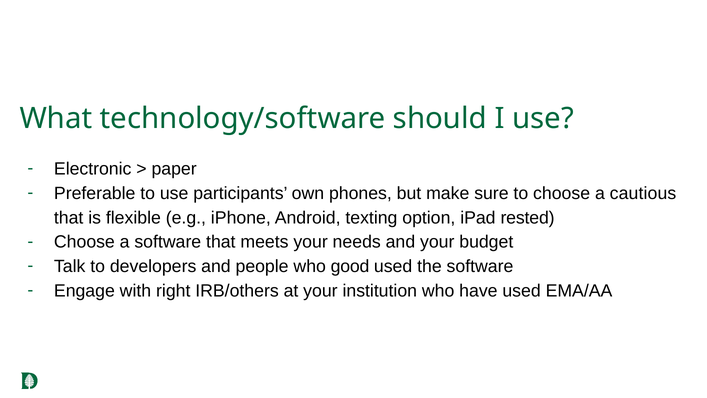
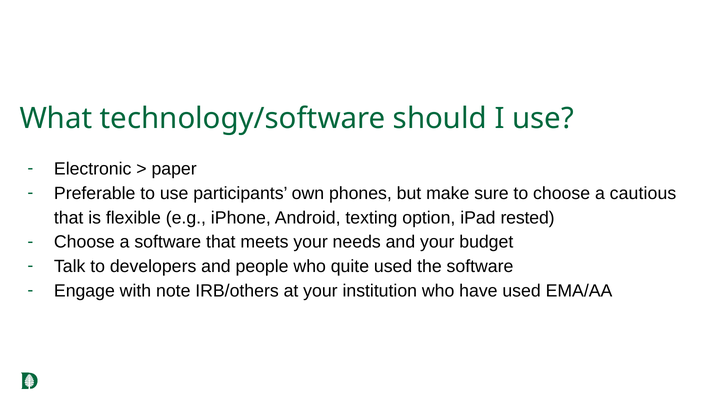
good: good -> quite (350, 266)
right: right -> note (173, 291)
